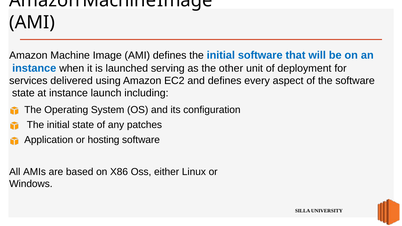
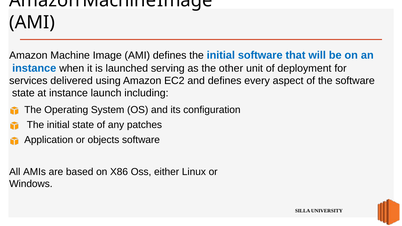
hosting: hosting -> objects (103, 140)
